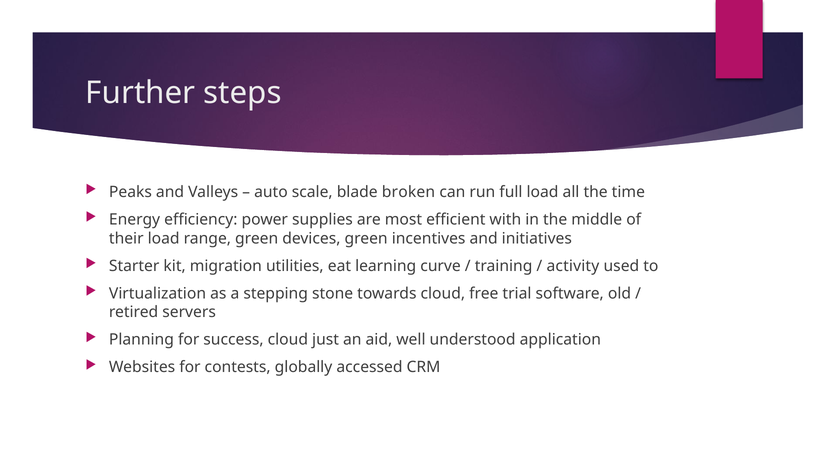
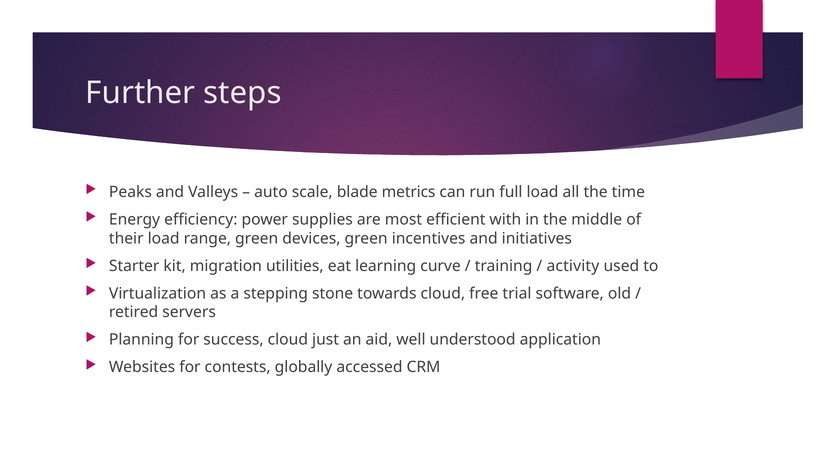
broken: broken -> metrics (409, 192)
